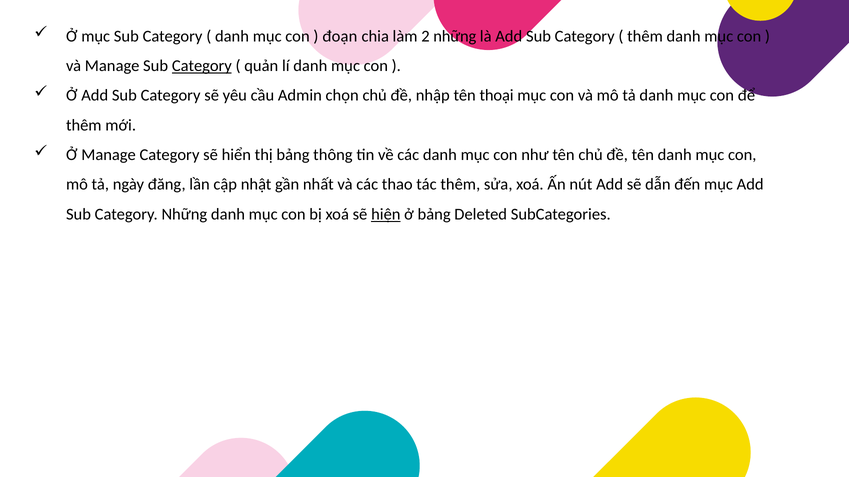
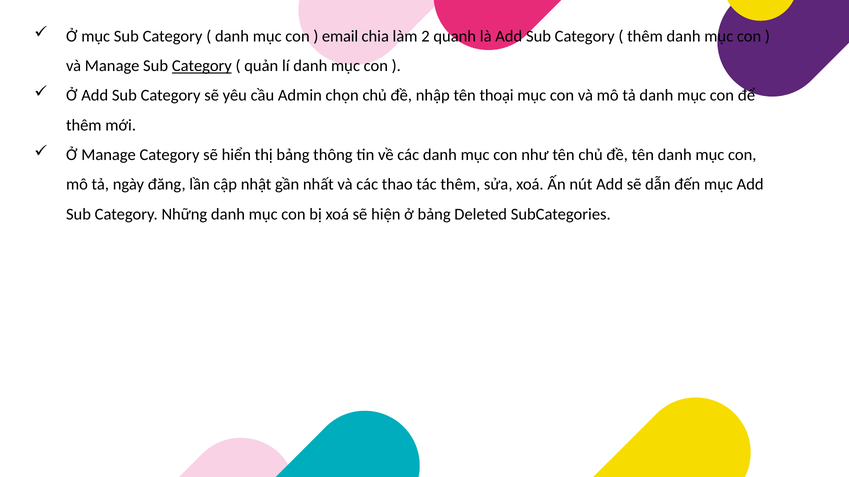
đoạn: đoạn -> email (340, 36)
2 những: những -> quanh (455, 36)
hiện underline: present -> none (386, 214)
